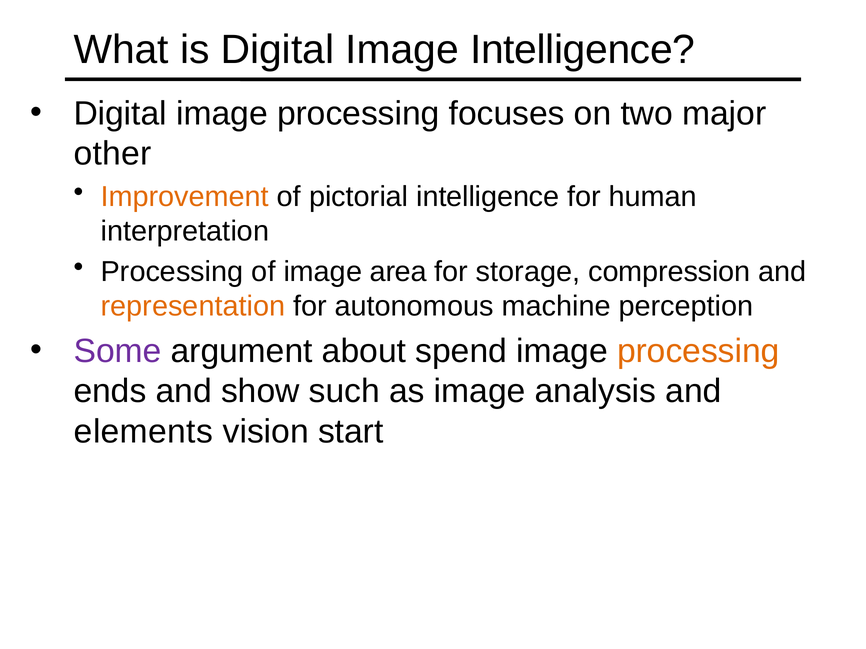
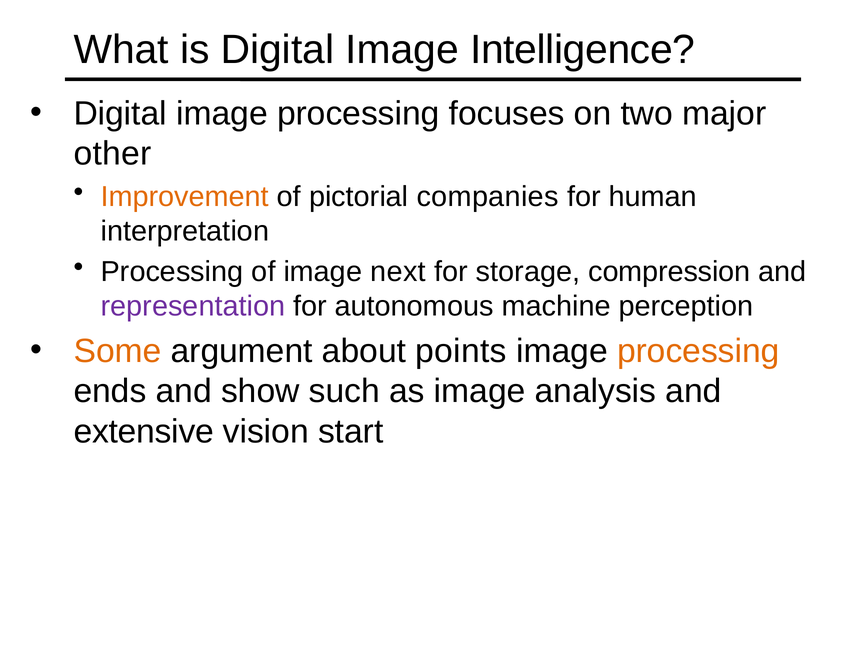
pictorial intelligence: intelligence -> companies (488, 197)
area: area -> next (398, 272)
representation colour: orange -> purple (193, 307)
Some colour: purple -> orange (118, 351)
spend: spend -> points (461, 351)
elements: elements -> extensive (144, 432)
